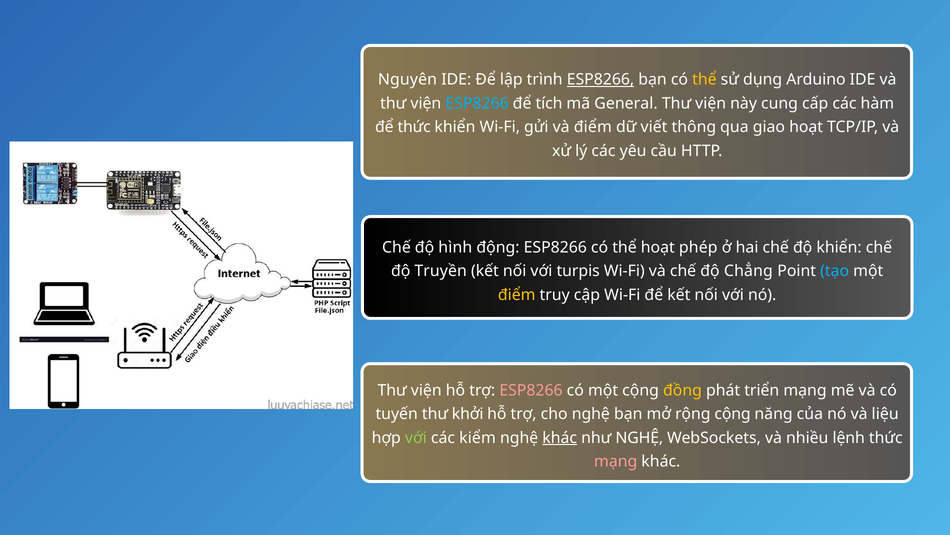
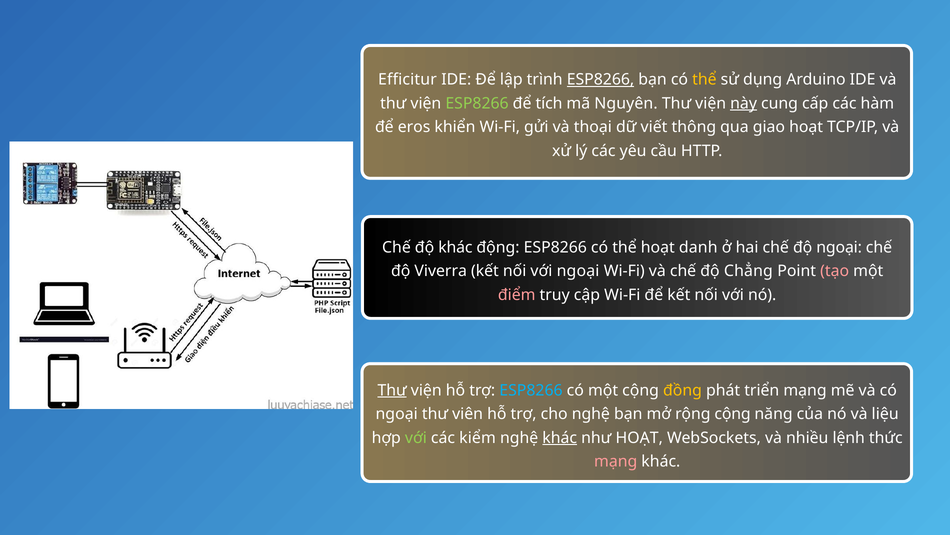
Nguyên: Nguyên -> Efficitur (407, 79)
ESP8266 colour: light blue -> light green (477, 103)
General: General -> Nguyên (626, 103)
này underline: none -> present (744, 103)
để thức: thức -> eros (414, 127)
và điểm: điểm -> thoại (593, 127)
độ hình: hình -> khác (455, 247)
phép: phép -> danh (698, 247)
độ khiển: khiển -> ngoại (839, 247)
Truyền: Truyền -> Viverra (441, 271)
với turpis: turpis -> ngoại (578, 271)
tạo colour: light blue -> pink (835, 271)
điểm colour: yellow -> pink (517, 295)
Thư underline: none -> present (392, 390)
ESP8266 colour: pink -> light blue (531, 390)
tuyến: tuyến -> ngoại (397, 414)
khởi: khởi -> viên (468, 414)
như NGHỆ: NGHỆ -> HOẠT (639, 437)
